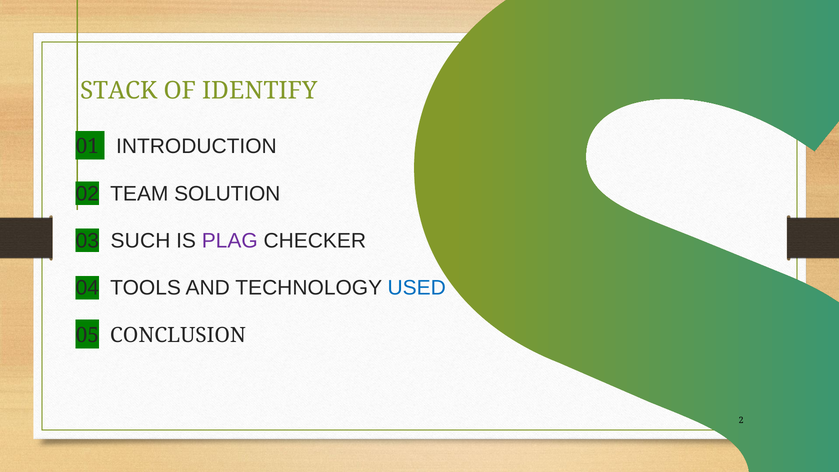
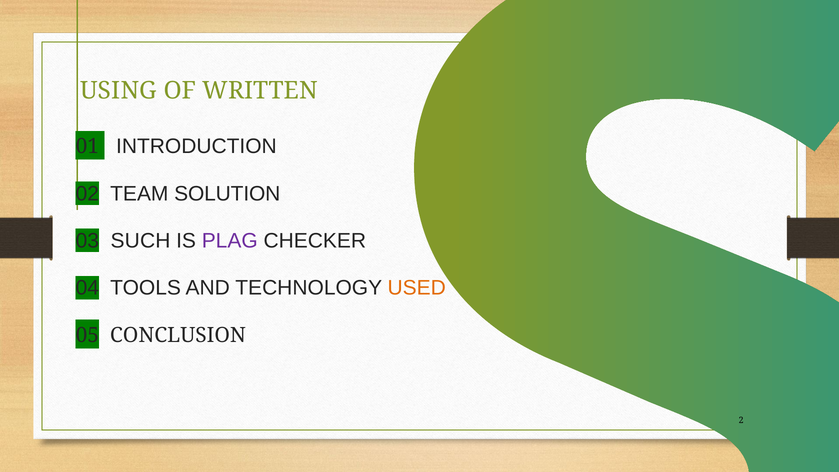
STACK: STACK -> USING (118, 91)
IDENTIFY: IDENTIFY -> WRITTEN (260, 91)
USED colour: blue -> orange (417, 288)
